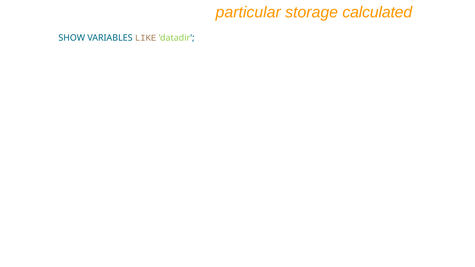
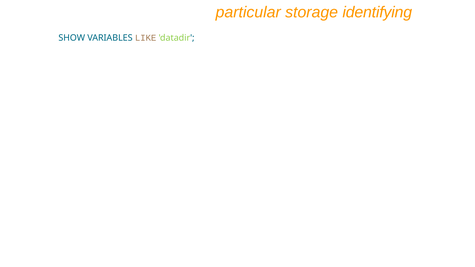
calculated: calculated -> identifying (377, 12)
